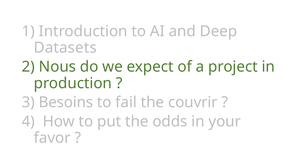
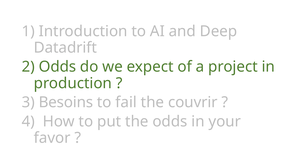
Datasets: Datasets -> Datadrift (65, 47)
Nous: Nous -> Odds (57, 66)
